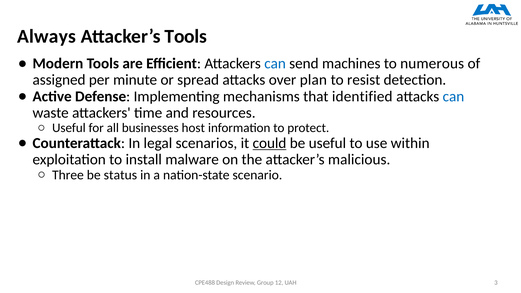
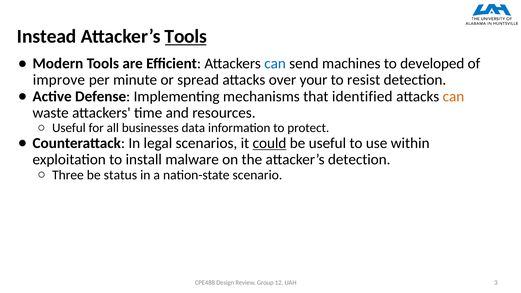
Always: Always -> Instead (47, 36)
Tools underline: none -> present (186, 36)
numerous: numerous -> developed (432, 64)
assigned: assigned -> improve (59, 80)
plan: plan -> your (314, 80)
can colour: blue -> orange (453, 96)
host: host -> data (193, 128)
attacker’s malicious: malicious -> detection (359, 160)
